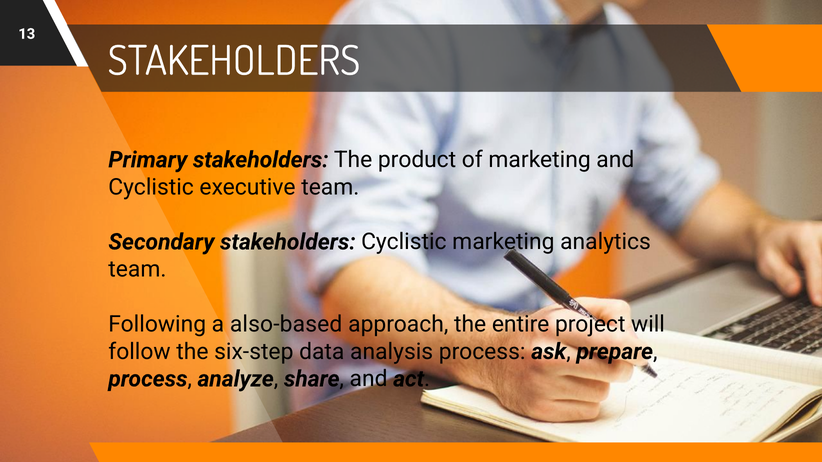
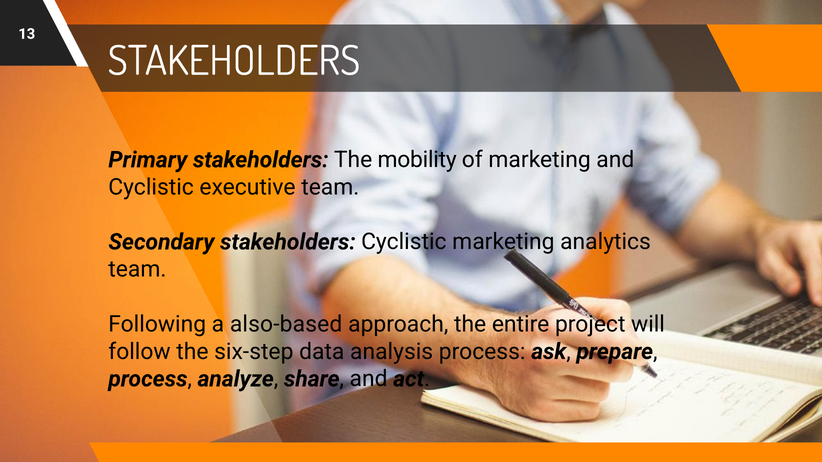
product: product -> mobility (417, 160)
